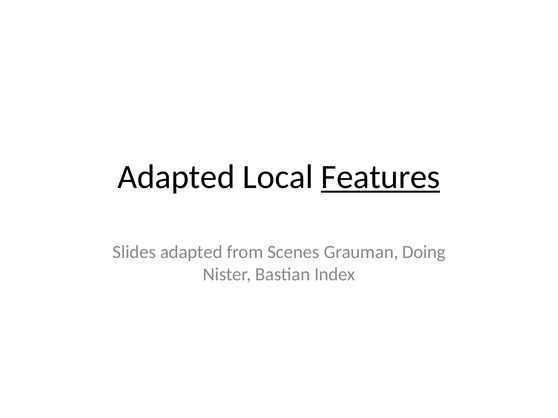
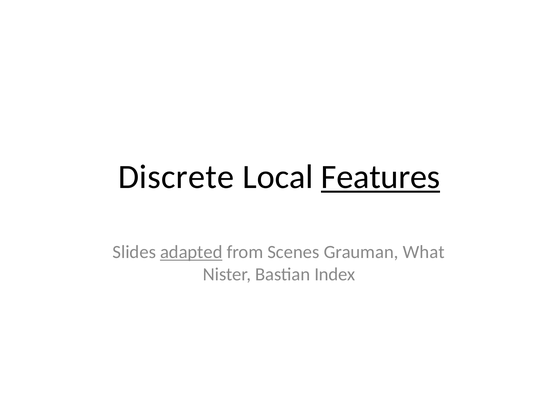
Adapted: Adapted -> Discrete (176, 177)
adapted underline: none -> present (191, 252)
Doing: Doing -> What (424, 252)
